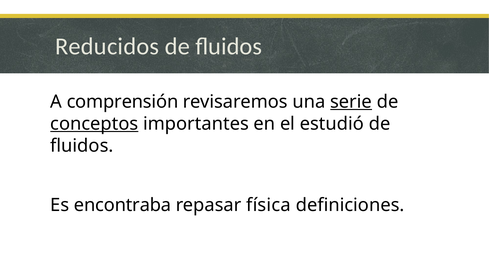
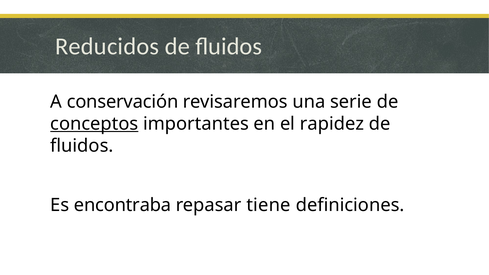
comprensión: comprensión -> conservación (123, 102)
serie underline: present -> none (351, 102)
estudió: estudió -> rapidez (332, 124)
física: física -> tiene (269, 205)
